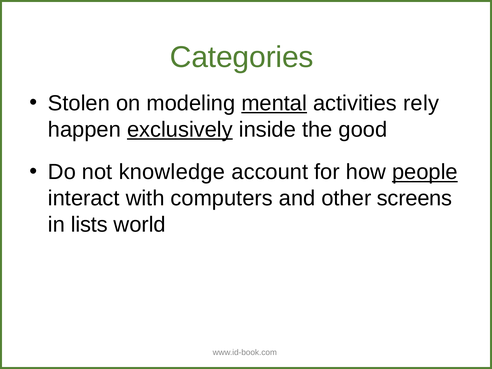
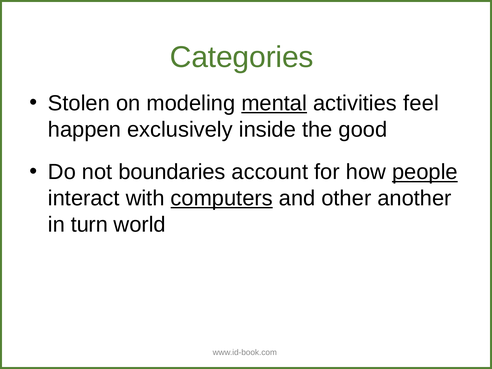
rely: rely -> feel (421, 103)
exclusively underline: present -> none (180, 129)
knowledge: knowledge -> boundaries (172, 172)
computers underline: none -> present (222, 198)
screens: screens -> another (414, 198)
lists: lists -> turn (89, 225)
